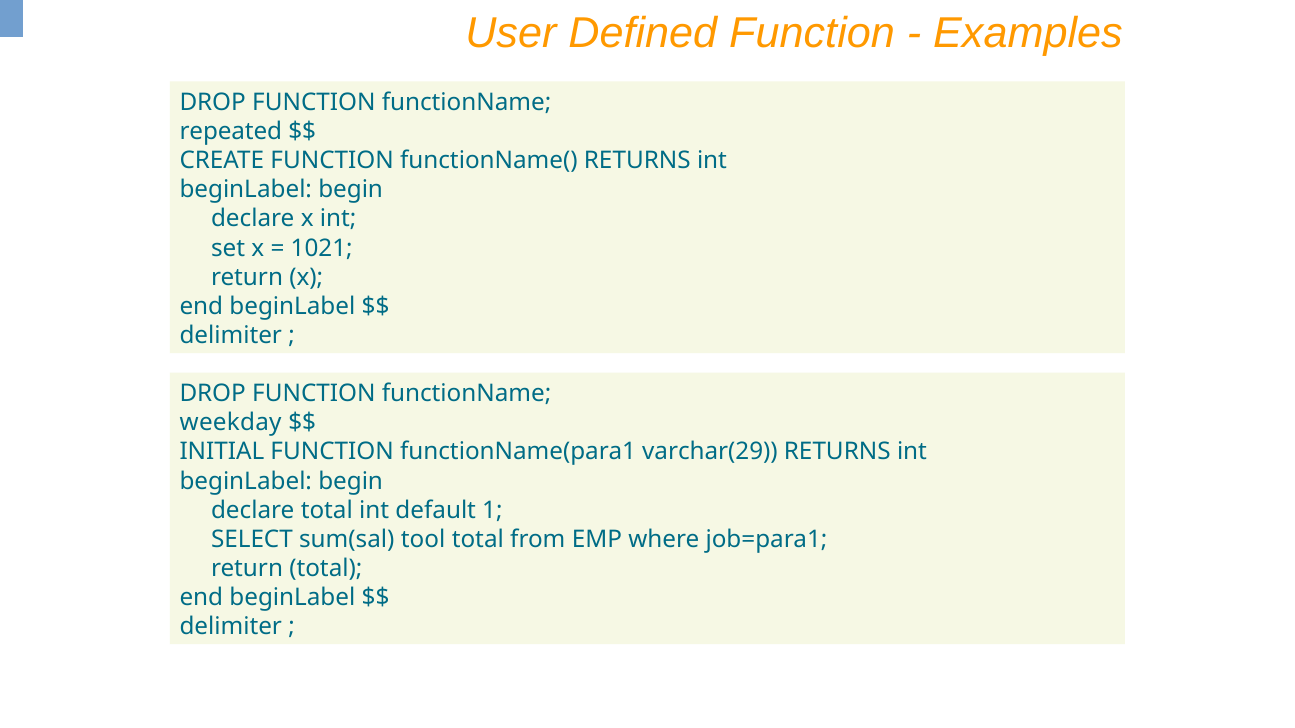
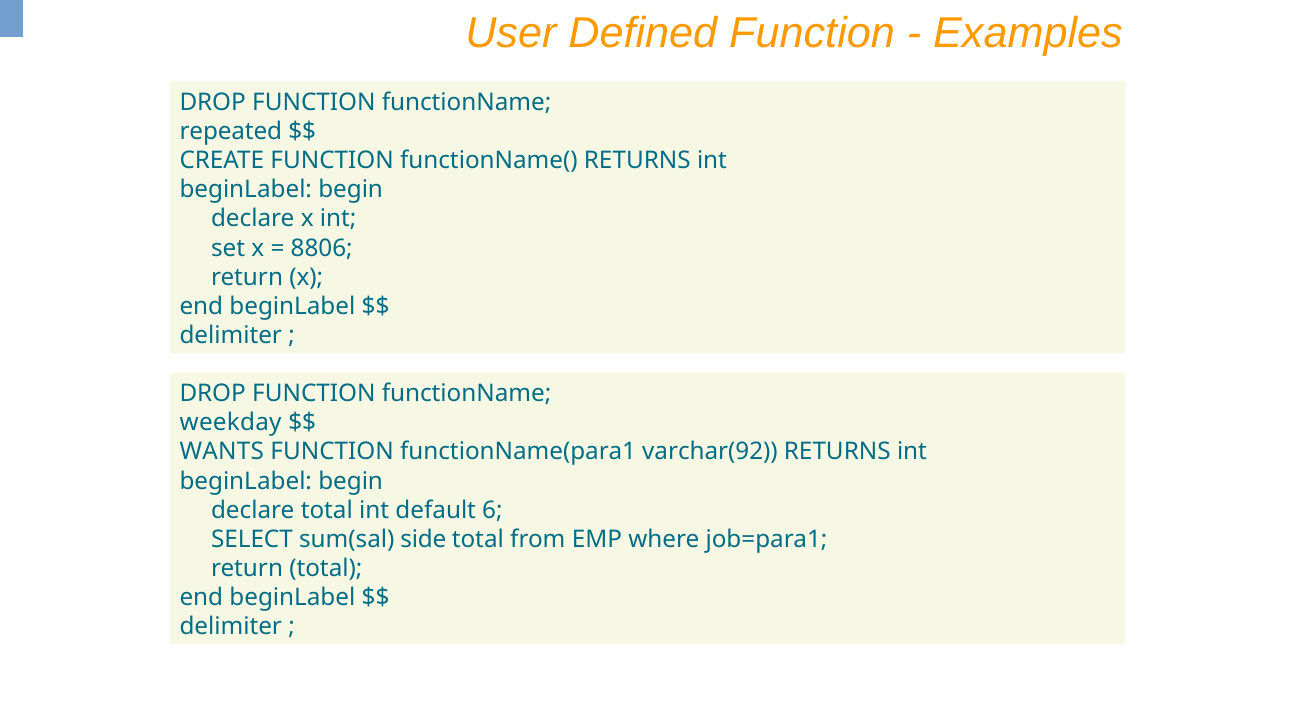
1021: 1021 -> 8806 (322, 248)
INITIAL: INITIAL -> WANTS (222, 452)
varchar(29: varchar(29 -> varchar(92 (710, 452)
1: 1 -> 6 (492, 510)
tool: tool -> side (423, 540)
